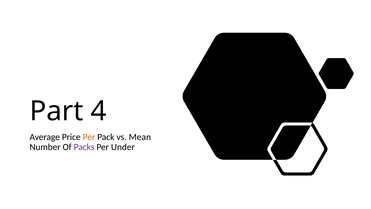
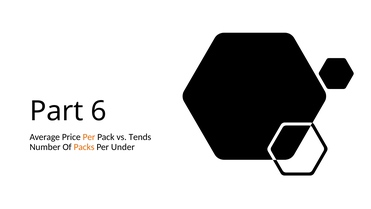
4: 4 -> 6 (99, 111)
Mean: Mean -> Tends (140, 137)
Packs colour: purple -> orange (84, 147)
